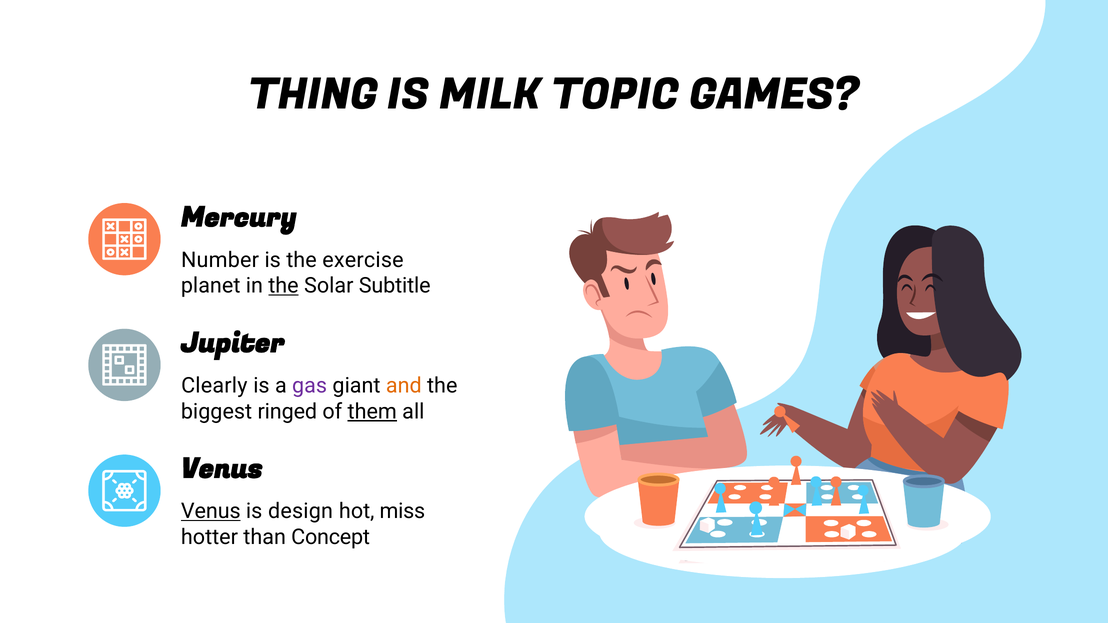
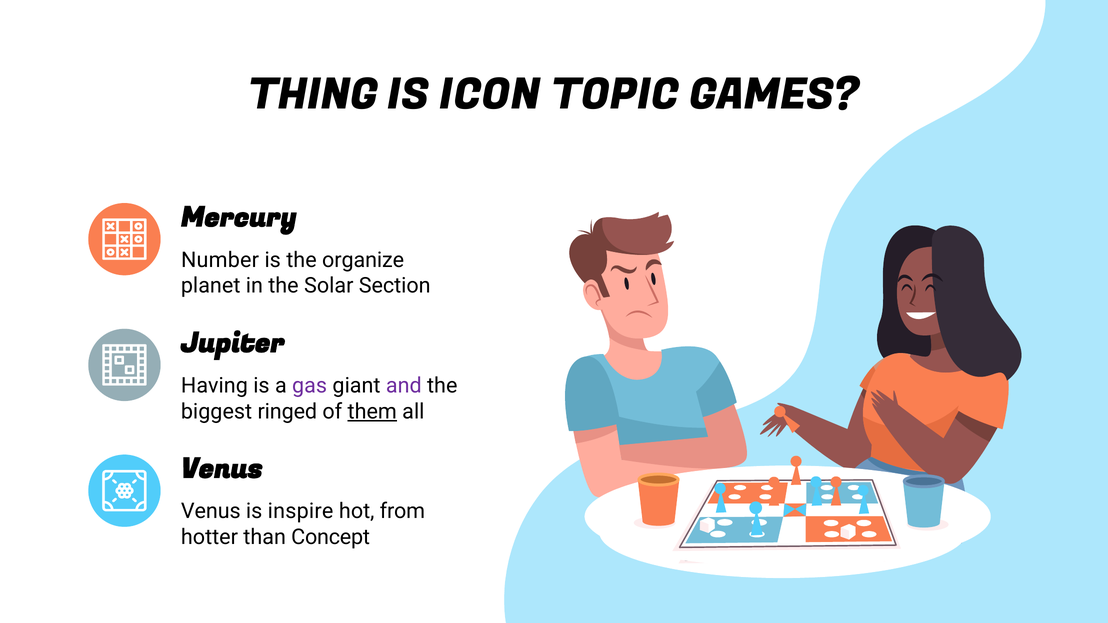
MILK: MILK -> ICON (490, 94)
exercise: exercise -> organize (363, 260)
the underline: present -> none (283, 286)
Subtitle: Subtitle -> Section (395, 286)
Clearly: Clearly -> Having (214, 386)
and colour: orange -> purple (404, 386)
Venus underline: present -> none (211, 511)
design: design -> inspire (301, 511)
miss: miss -> from (402, 511)
